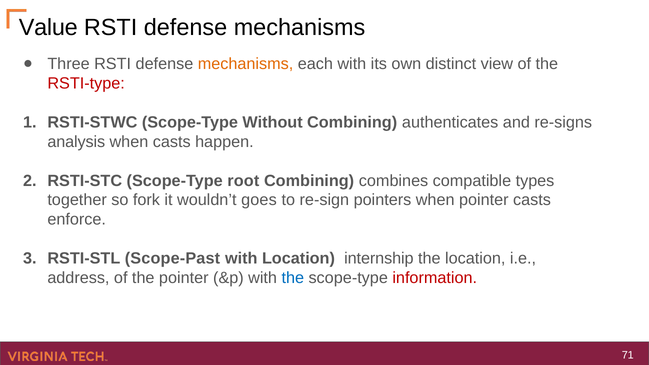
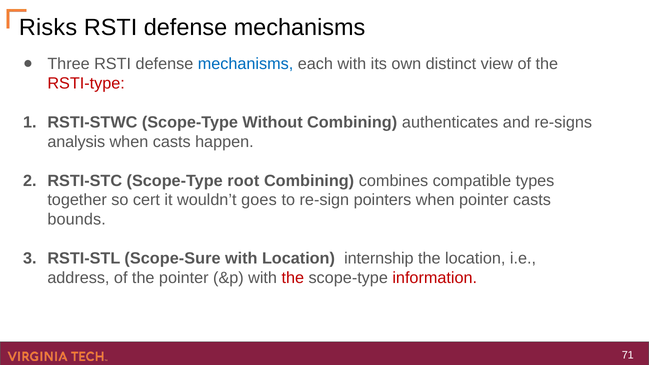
Value: Value -> Risks (48, 28)
mechanisms colour: orange -> blue (246, 64)
fork: fork -> cert (146, 200)
enforce: enforce -> bounds (77, 220)
Scope-Past: Scope-Past -> Scope-Sure (173, 259)
the colour: blue -> red (293, 278)
